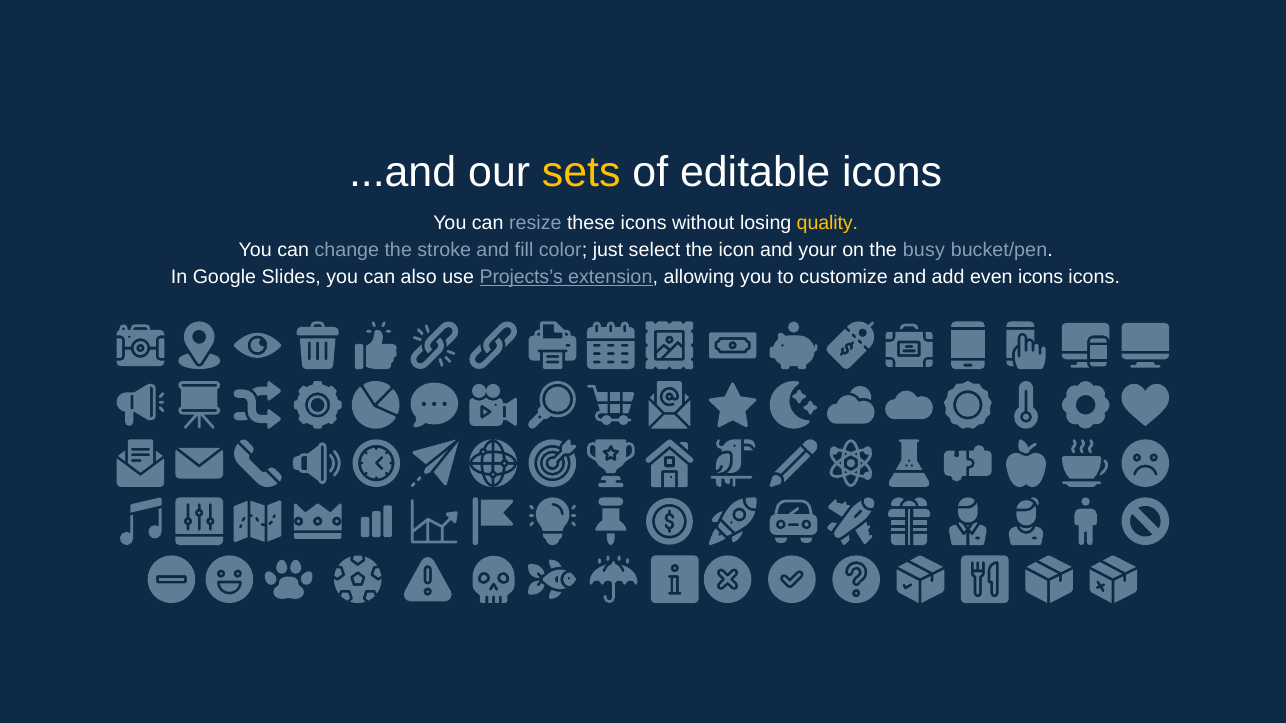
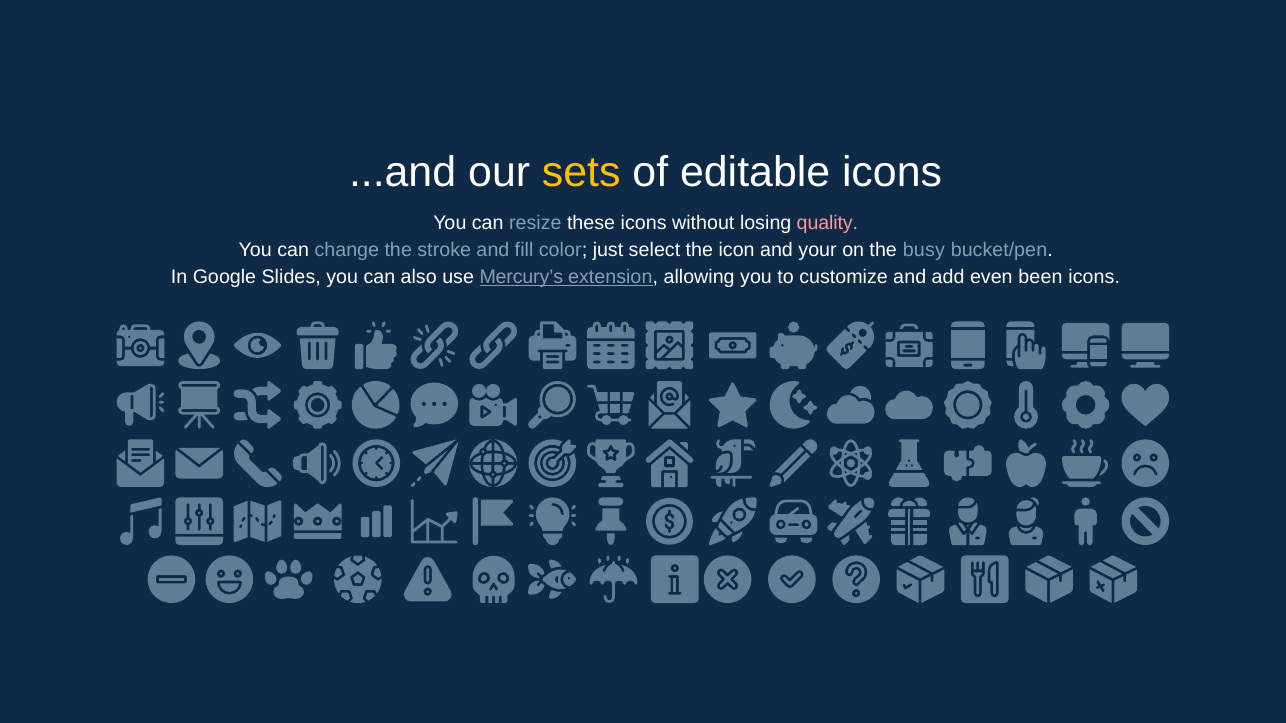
quality colour: yellow -> pink (827, 223)
Projects’s: Projects’s -> Mercury’s (521, 277)
even icons: icons -> been (1040, 277)
